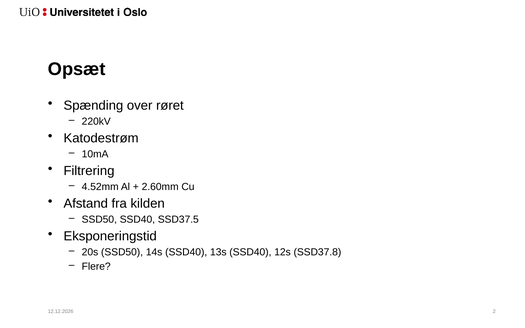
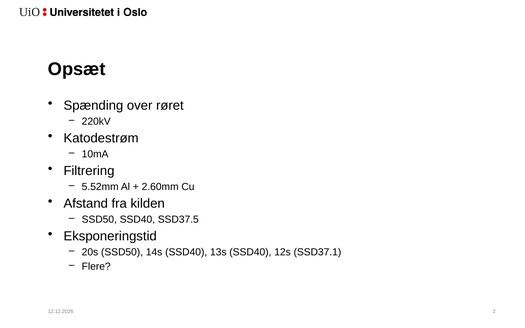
4.52mm: 4.52mm -> 5.52mm (100, 187)
SSD37.8: SSD37.8 -> SSD37.1 (317, 252)
